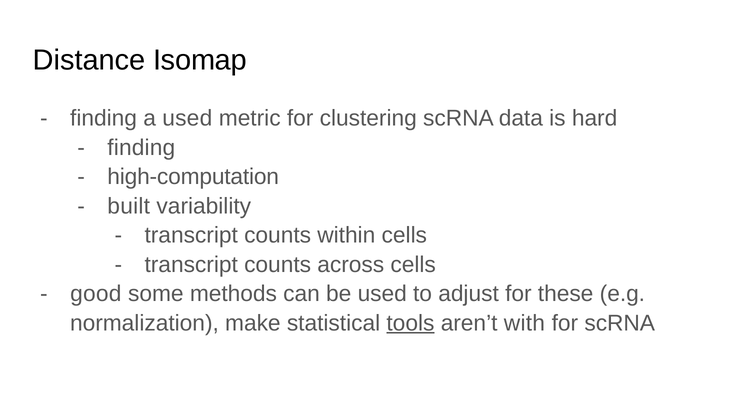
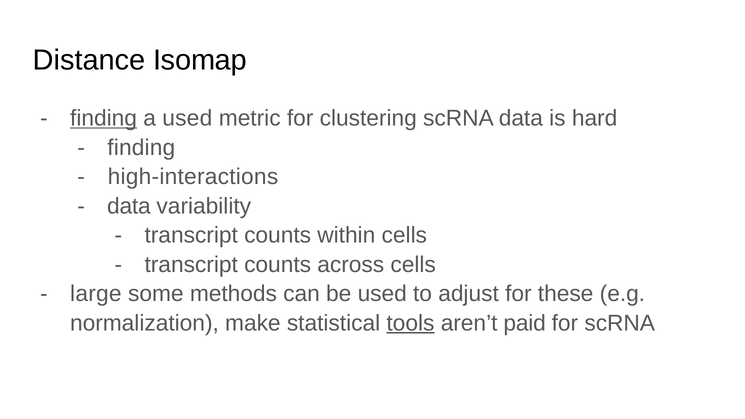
finding underline: none -> present (104, 118)
high-computation: high-computation -> high-interactions (193, 177)
built: built -> data (129, 206)
good: good -> large (96, 294)
with: with -> paid (525, 323)
